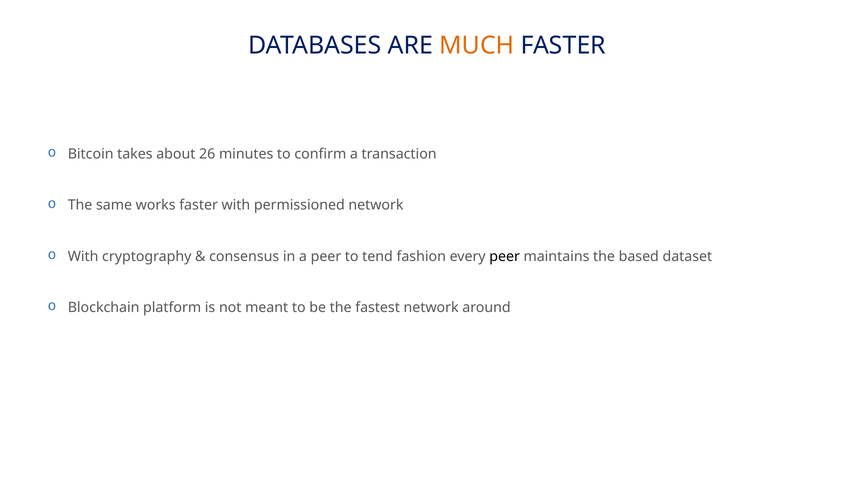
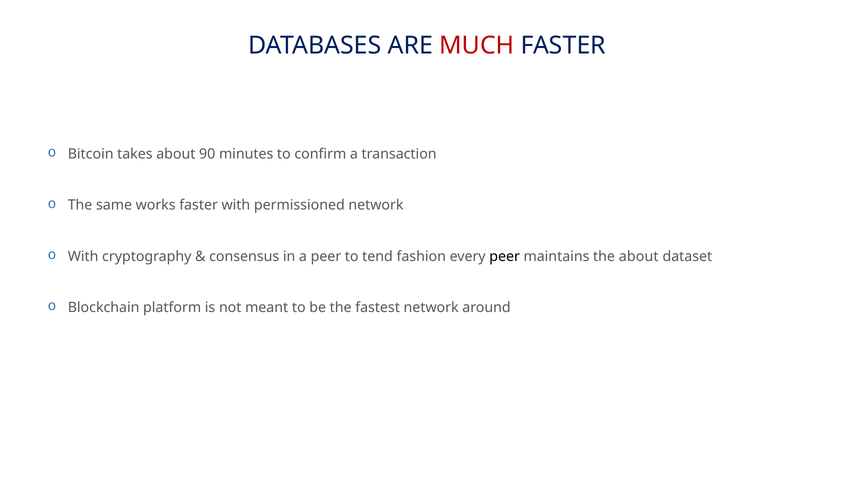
MUCH colour: orange -> red (477, 46)
26: 26 -> 90 (207, 154)
the based: based -> about (639, 257)
